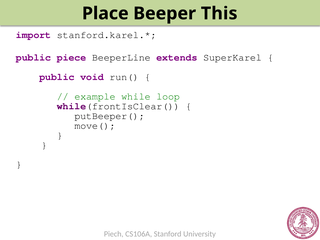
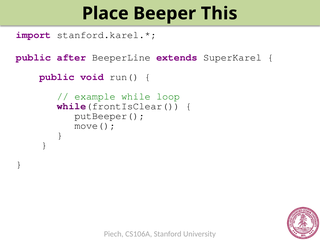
piece: piece -> after (72, 57)
